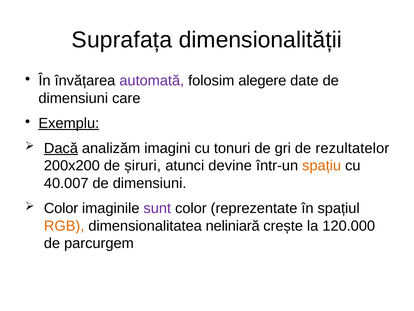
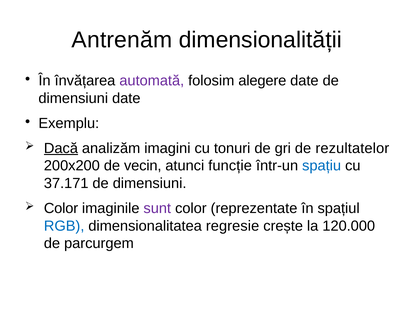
Suprafața: Suprafața -> Antrenăm (122, 40)
dimensiuni care: care -> date (126, 98)
Exemplu underline: present -> none (69, 123)
șiruri: șiruri -> vecin (143, 165)
devine: devine -> funcție (230, 165)
spațiu colour: orange -> blue (322, 165)
40.007: 40.007 -> 37.171 (66, 183)
RGB colour: orange -> blue (64, 225)
neliniară: neliniară -> regresie (233, 225)
